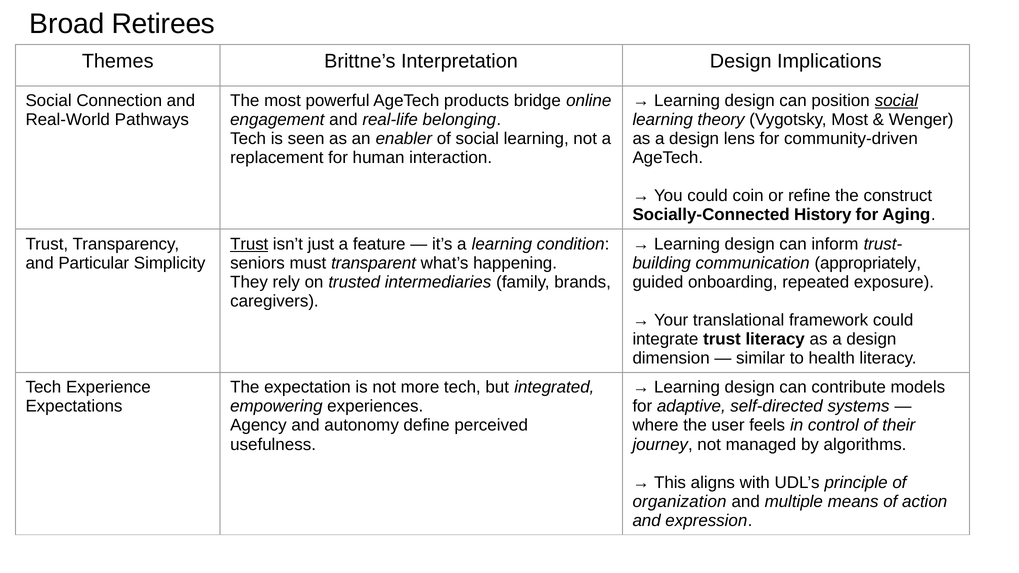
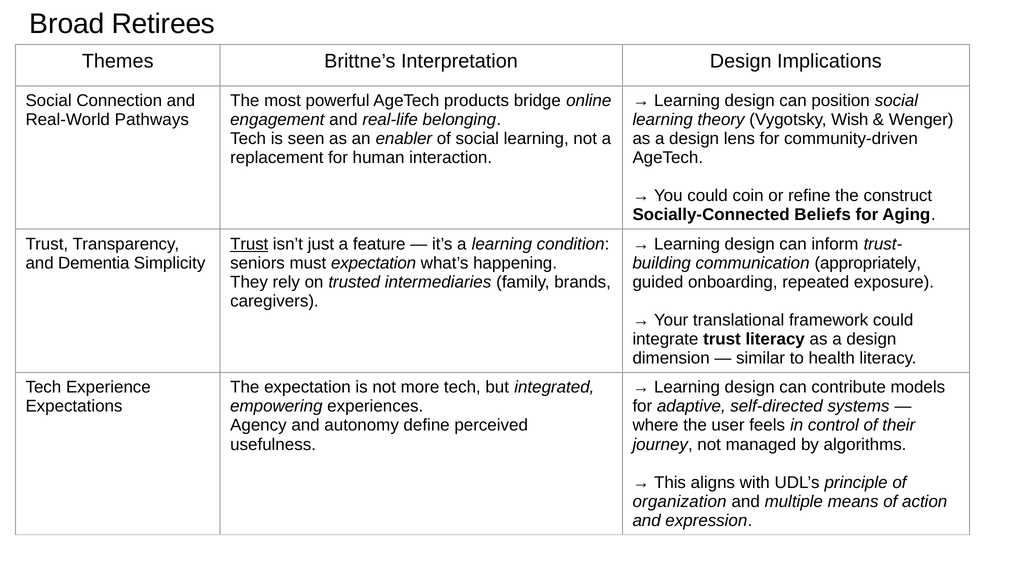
social underline: present -> none (896, 101)
Vygotsky Most: Most -> Wish (850, 120)
History: History -> Beliefs (823, 215)
Particular: Particular -> Dementia (94, 263)
must transparent: transparent -> expectation (374, 263)
